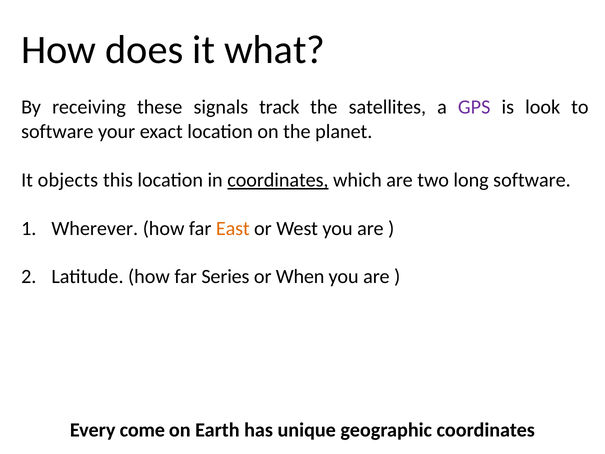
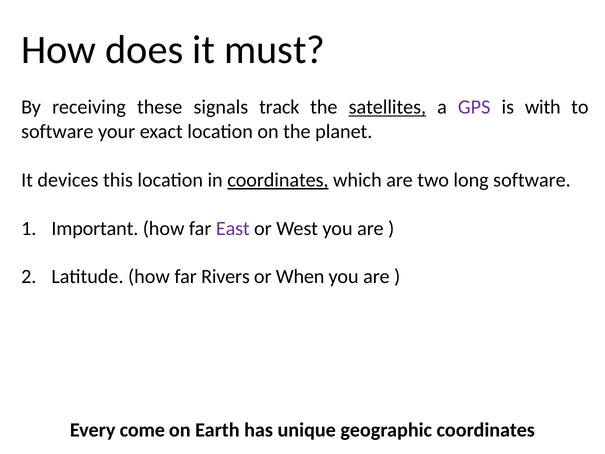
what: what -> must (275, 50)
satellites underline: none -> present (387, 107)
look: look -> with (543, 107)
objects: objects -> devices (68, 180)
Wherever: Wherever -> Important (95, 228)
East colour: orange -> purple (233, 228)
Series: Series -> Rivers (225, 277)
